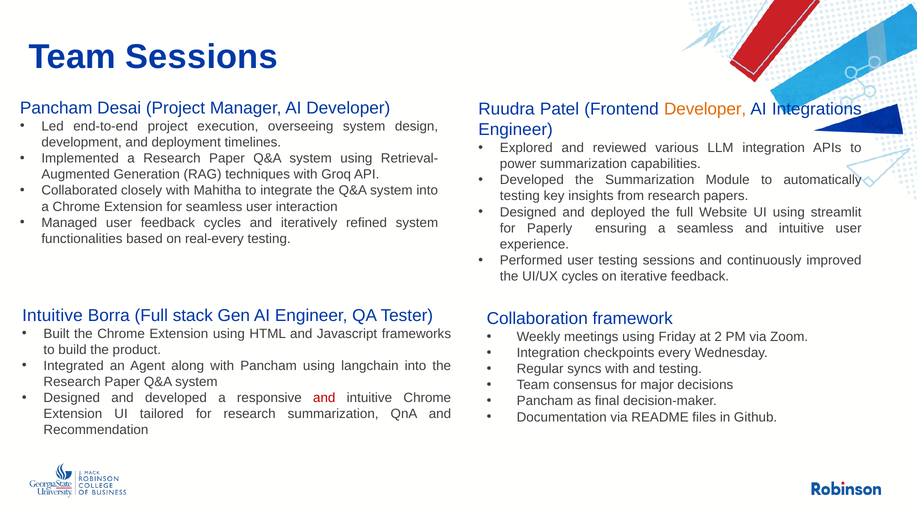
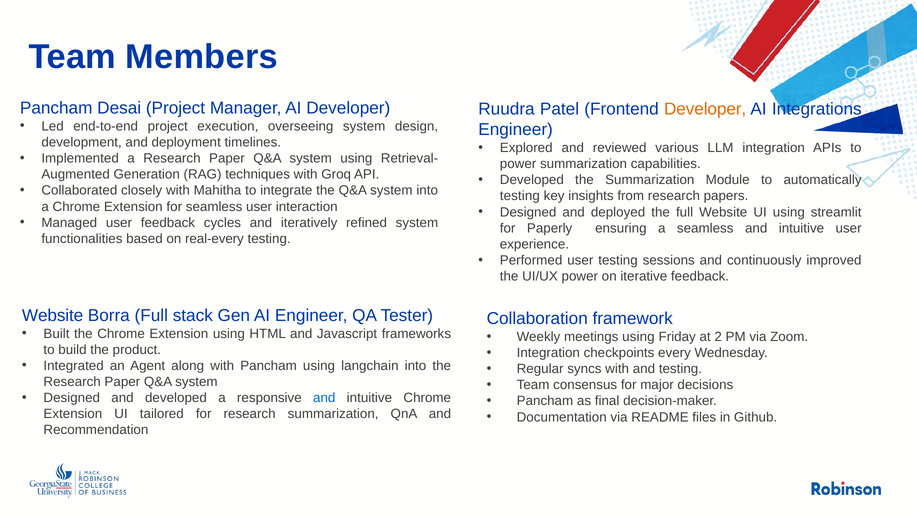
Team Sessions: Sessions -> Members (202, 57)
UI/UX cycles: cycles -> power (580, 276)
Intuitive: Intuitive -> Website (53, 315)
and colour: red -> blue (324, 398)
